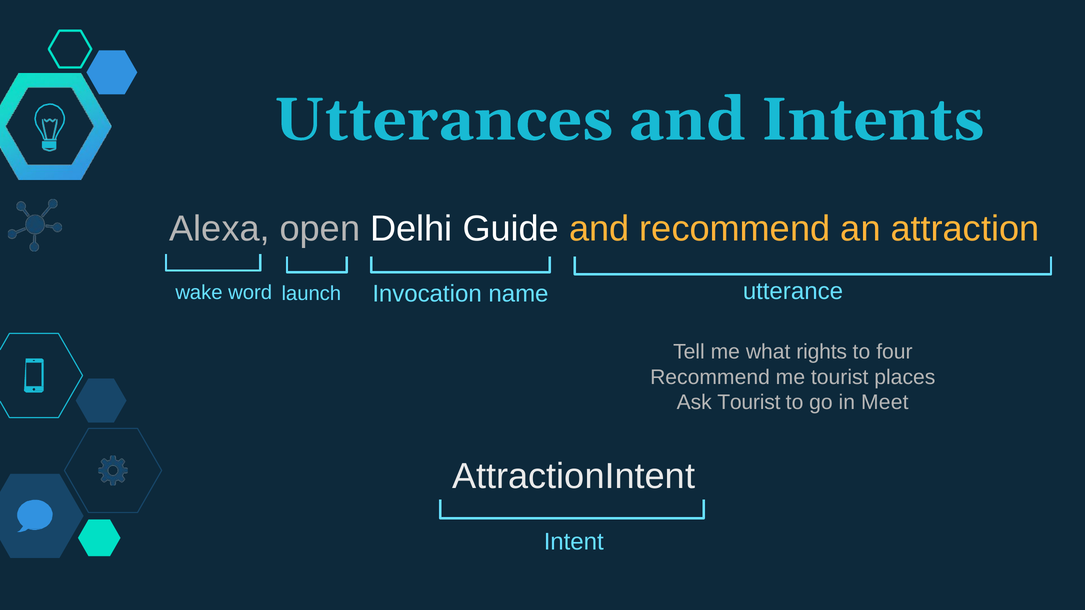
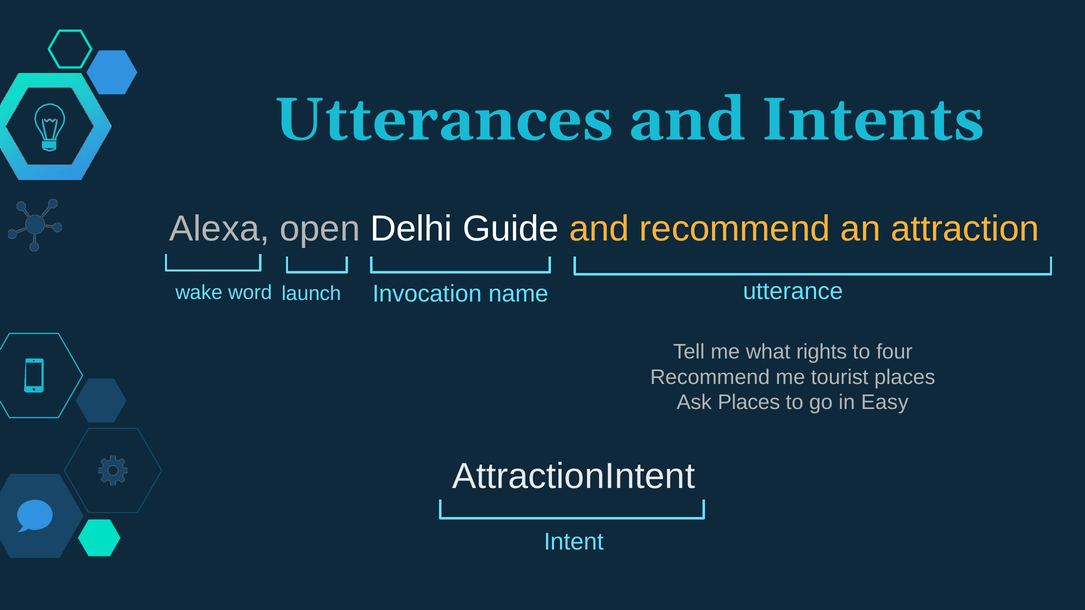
Ask Tourist: Tourist -> Places (749, 403)
Meet: Meet -> Easy (885, 403)
